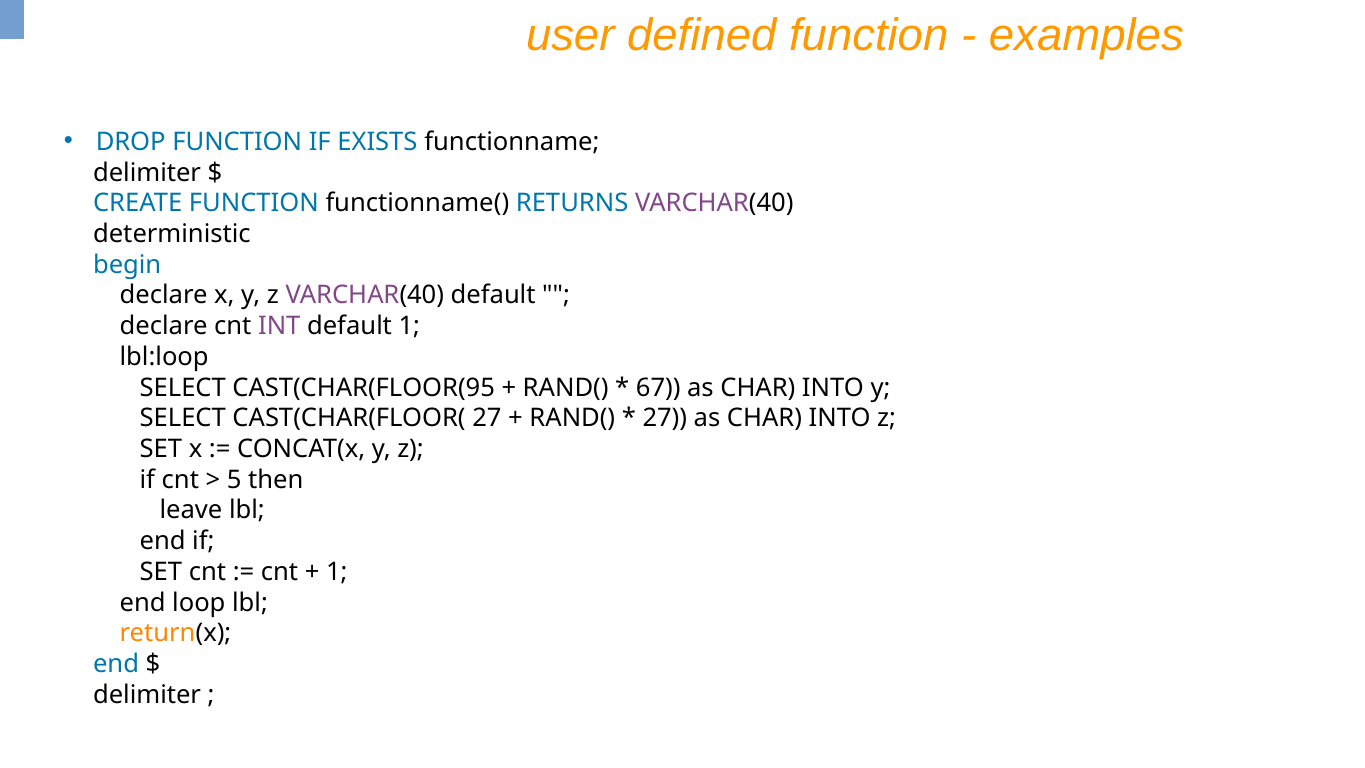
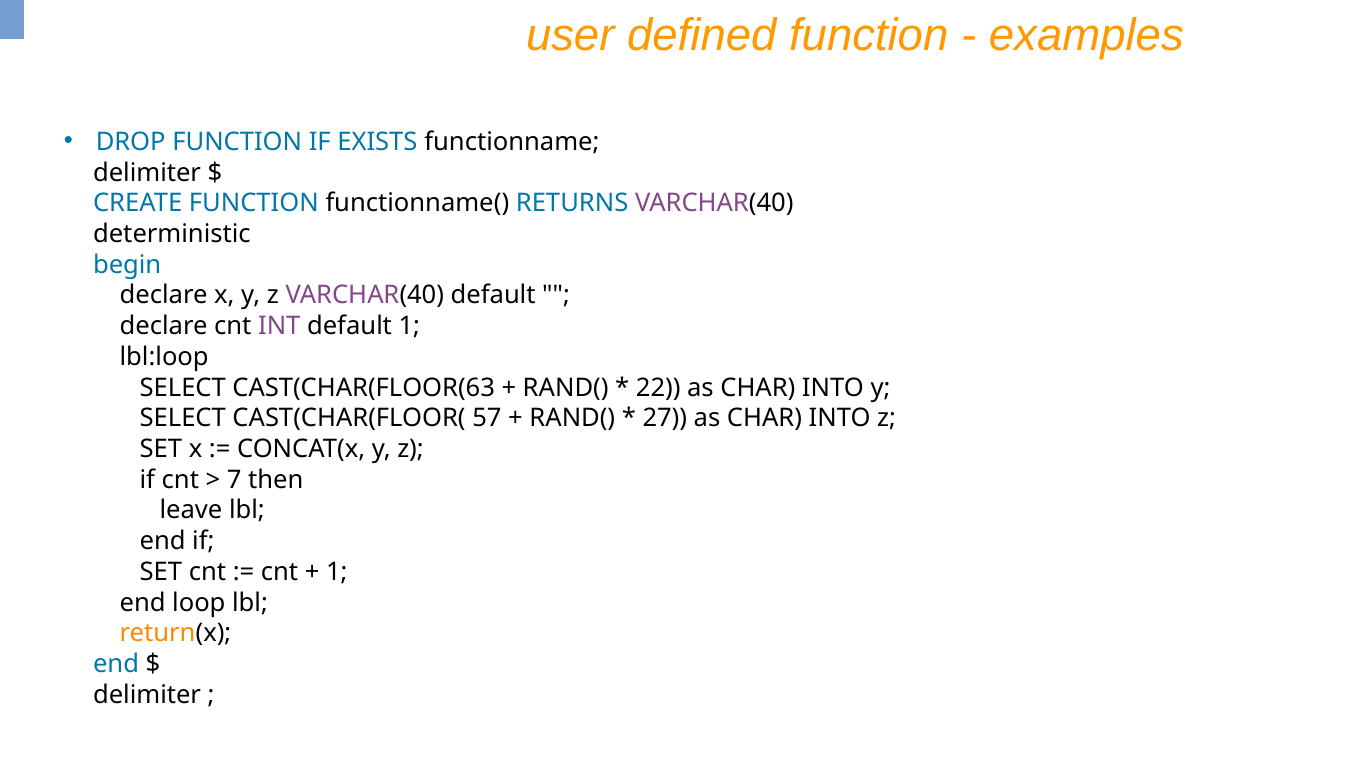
CAST(CHAR(FLOOR(95: CAST(CHAR(FLOOR(95 -> CAST(CHAR(FLOOR(63 (364, 388)
67: 67 -> 22 (658, 388)
CAST(CHAR(FLOOR( 27: 27 -> 57 (487, 418)
5: 5 -> 7 (234, 480)
